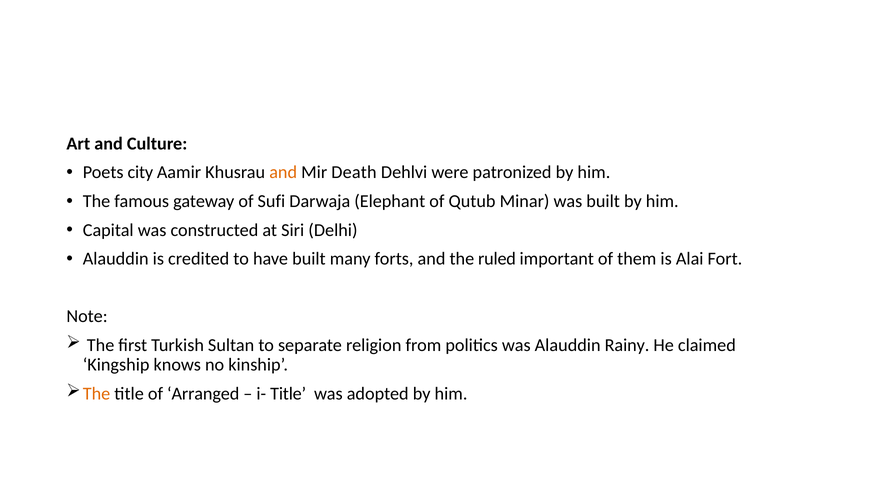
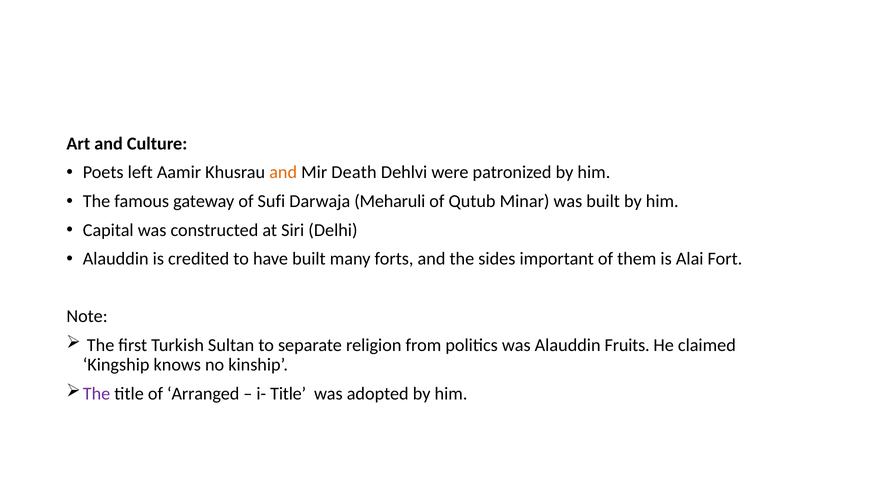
city: city -> left (140, 172)
Elephant: Elephant -> Meharuli (390, 201)
ruled: ruled -> sides (497, 259)
Rainy: Rainy -> Fruits (627, 345)
The colour: orange -> purple (97, 393)
